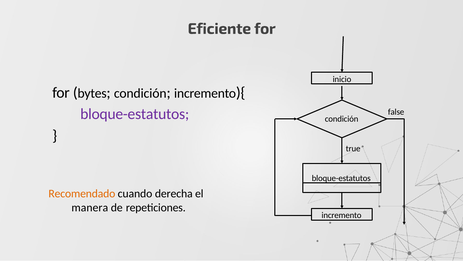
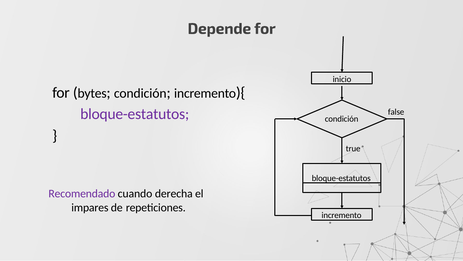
Eficiente: Eficiente -> Depende (219, 29)
Recomendado colour: orange -> purple (82, 193)
manera: manera -> impares (90, 207)
